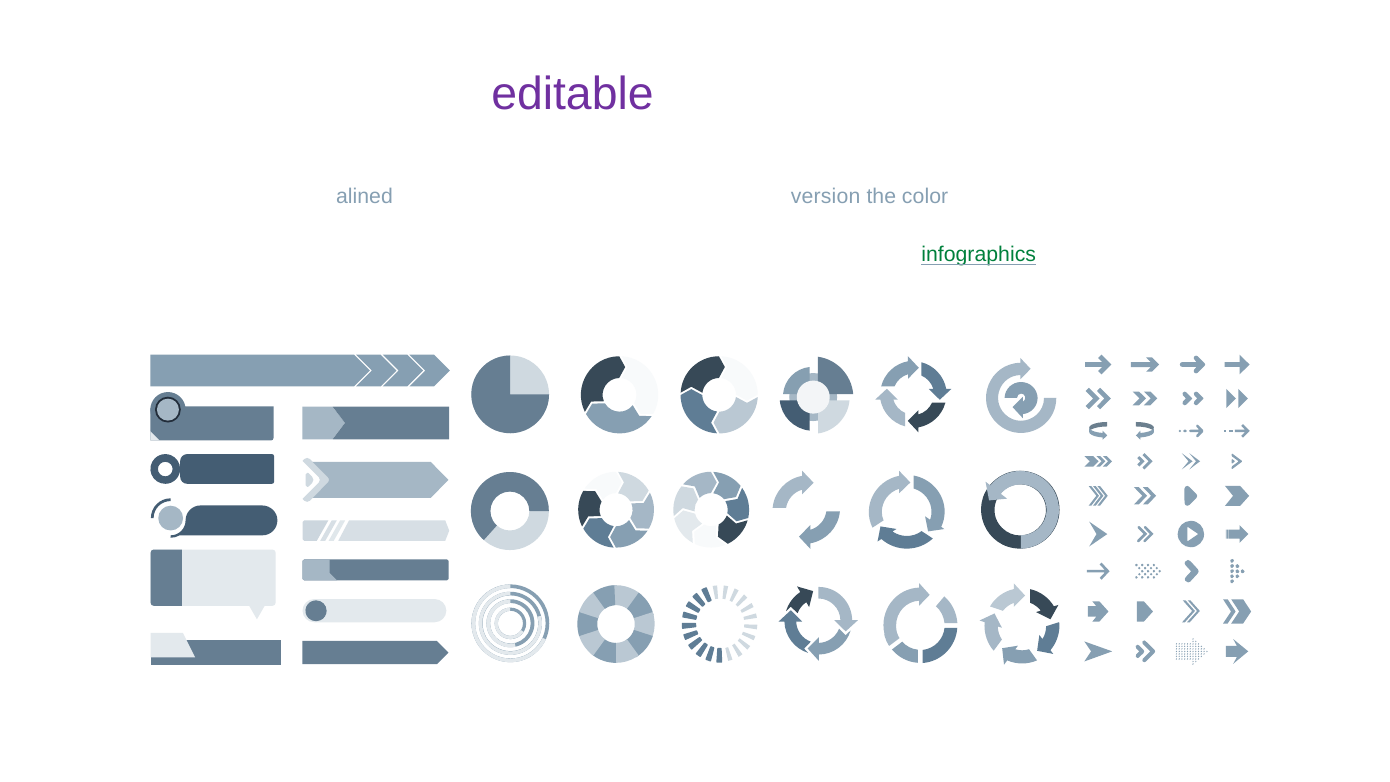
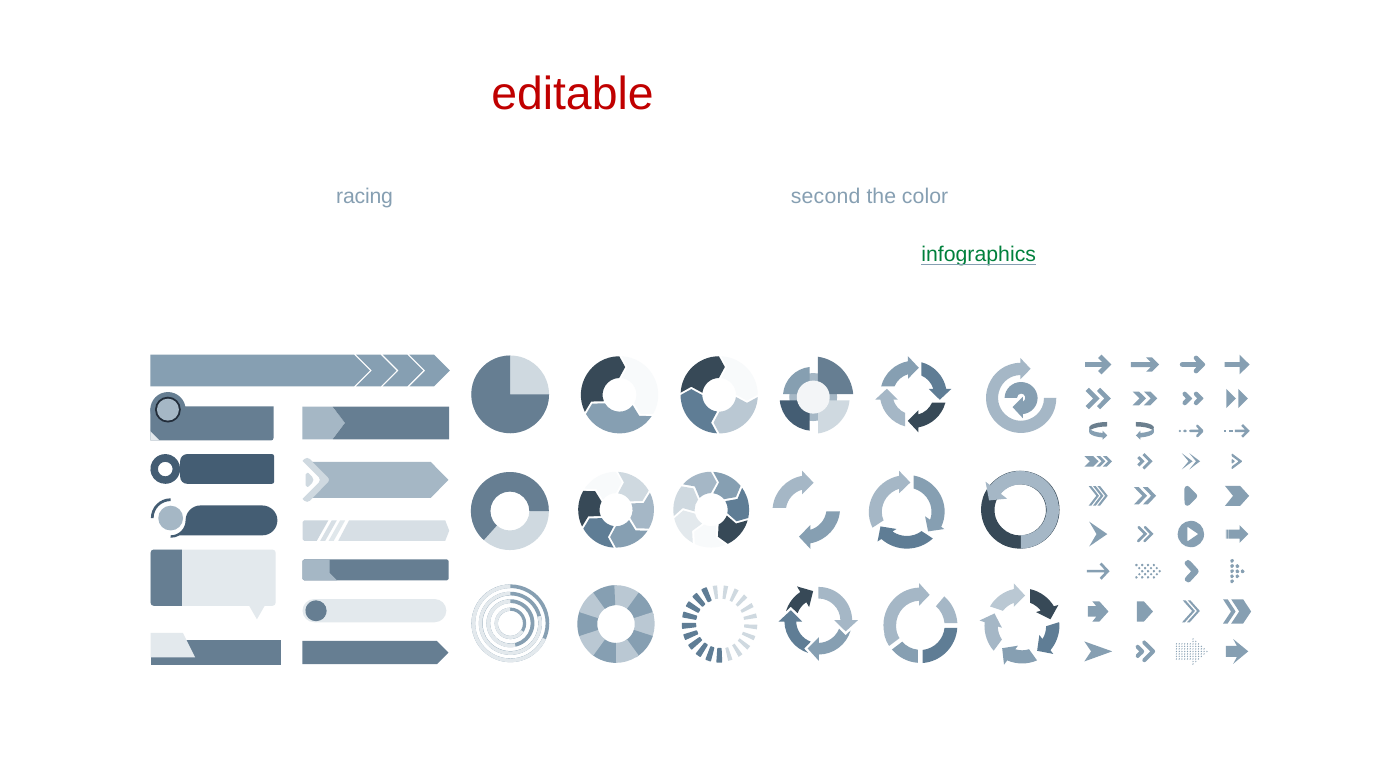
editable colour: purple -> red (572, 94)
alined: alined -> racing (365, 196)
version: version -> second (826, 196)
